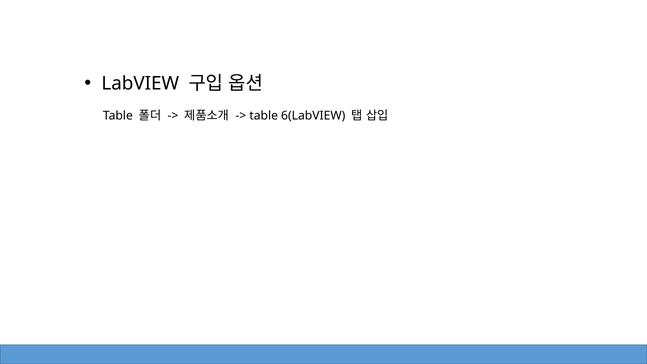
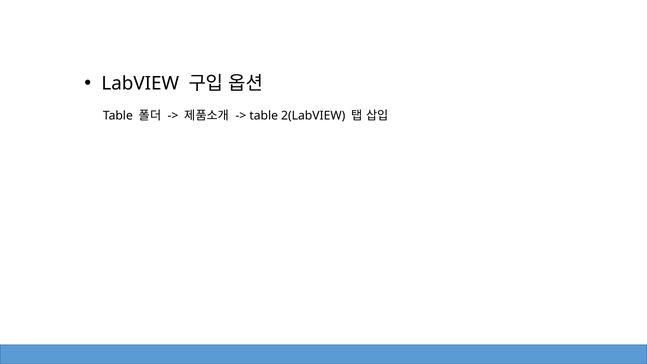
6(LabVIEW: 6(LabVIEW -> 2(LabVIEW (313, 115)
